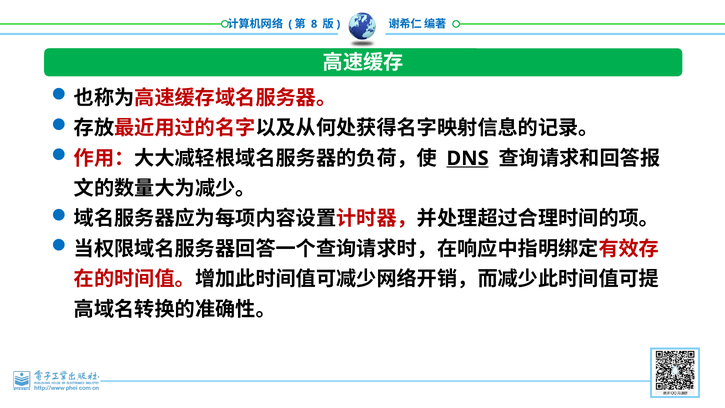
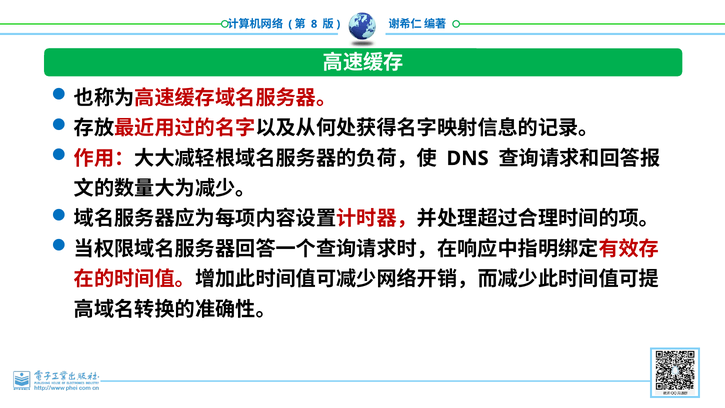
DNS underline: present -> none (468, 158)
